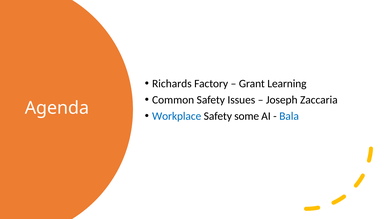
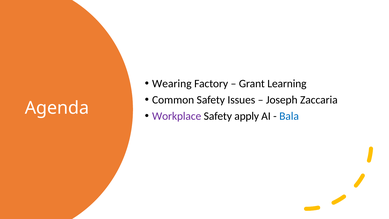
Richards: Richards -> Wearing (172, 83)
Workplace colour: blue -> purple (177, 116)
some: some -> apply (247, 116)
